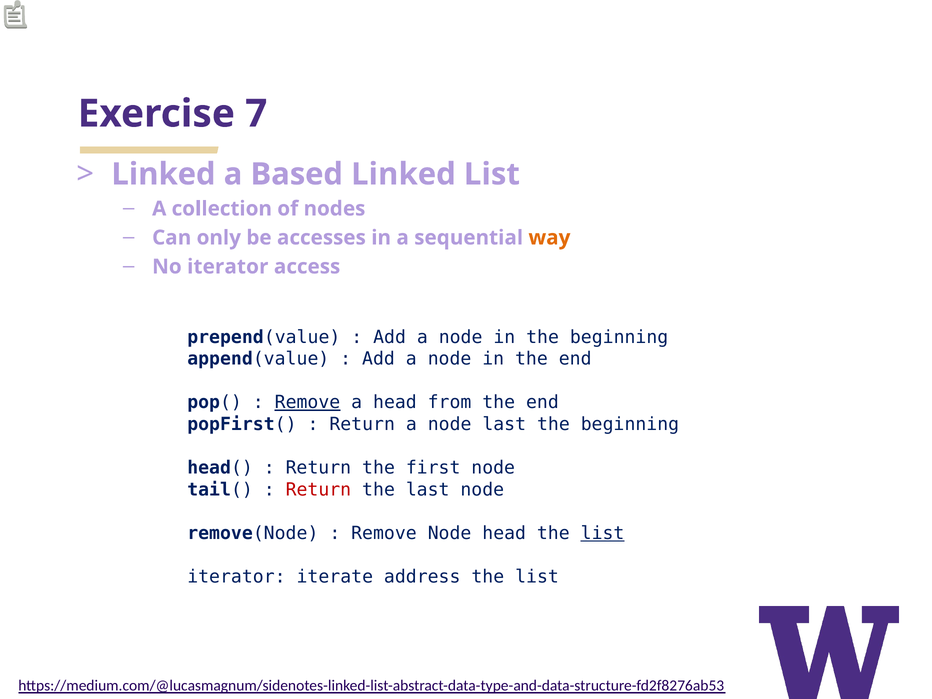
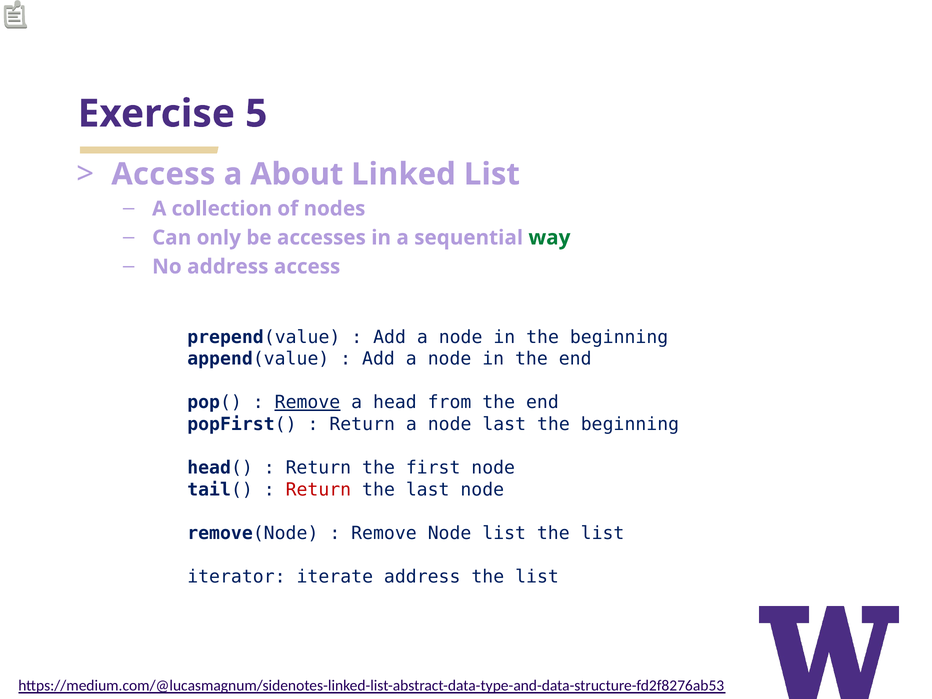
7: 7 -> 5 (256, 114)
Linked: Linked -> Access (163, 174)
Based: Based -> About (297, 174)
way colour: orange -> green (549, 238)
No iterator: iterator -> address (228, 267)
Node head: head -> list (504, 533)
list underline: present -> none (603, 533)
